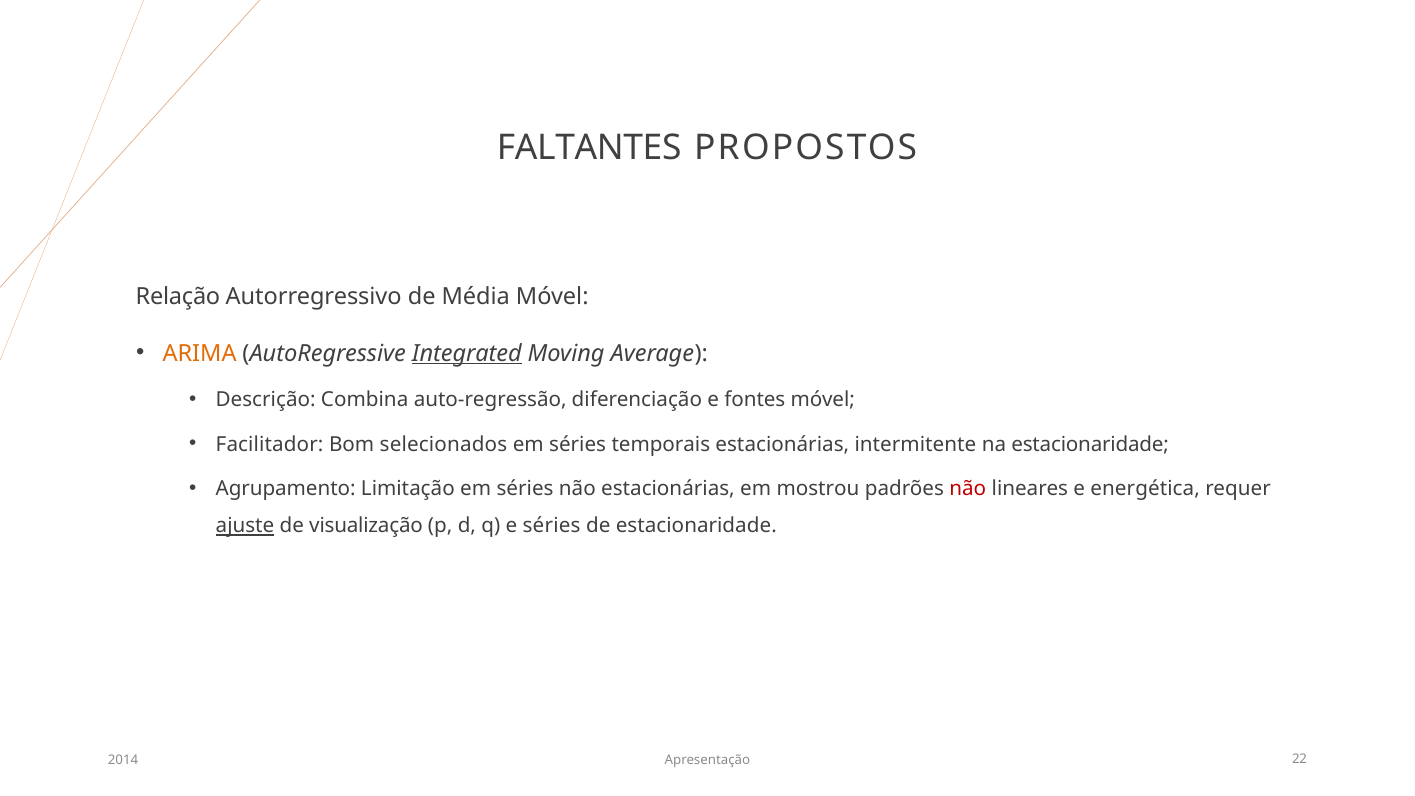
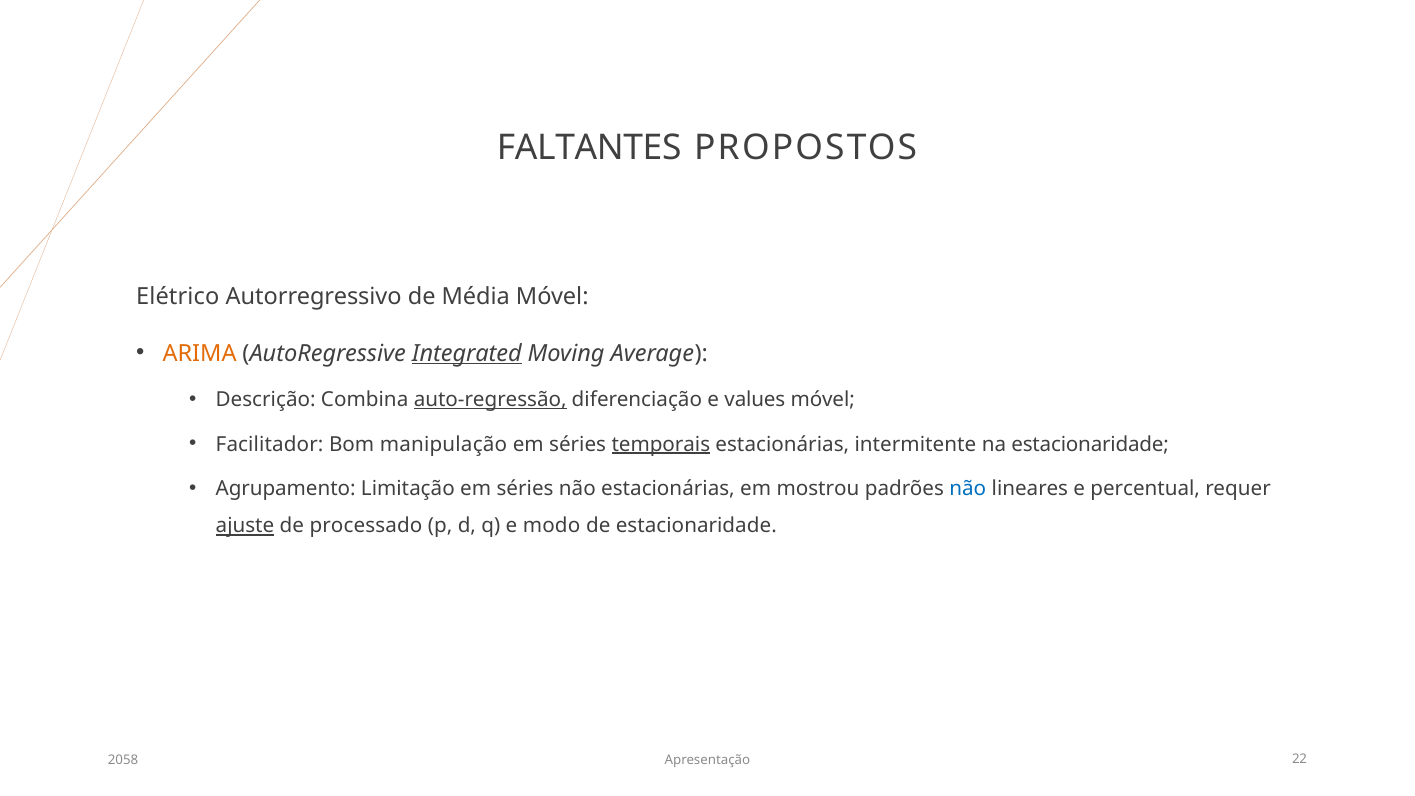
Relação: Relação -> Elétrico (178, 296)
auto-regressão underline: none -> present (490, 400)
fontes: fontes -> values (755, 400)
selecionados: selecionados -> manipulação (443, 444)
temporais underline: none -> present (661, 444)
não colour: red -> blue (968, 489)
energética: energética -> percentual (1145, 489)
visualização: visualização -> processado (366, 526)
e séries: séries -> modo (552, 526)
2014: 2014 -> 2058 (123, 760)
